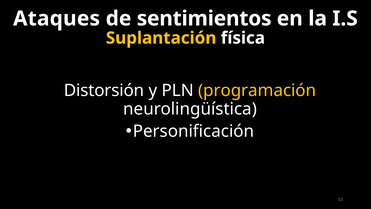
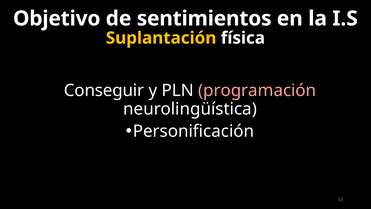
Ataques: Ataques -> Objetivo (57, 19)
Distorsión: Distorsión -> Conseguir (104, 90)
programación colour: yellow -> pink (257, 90)
